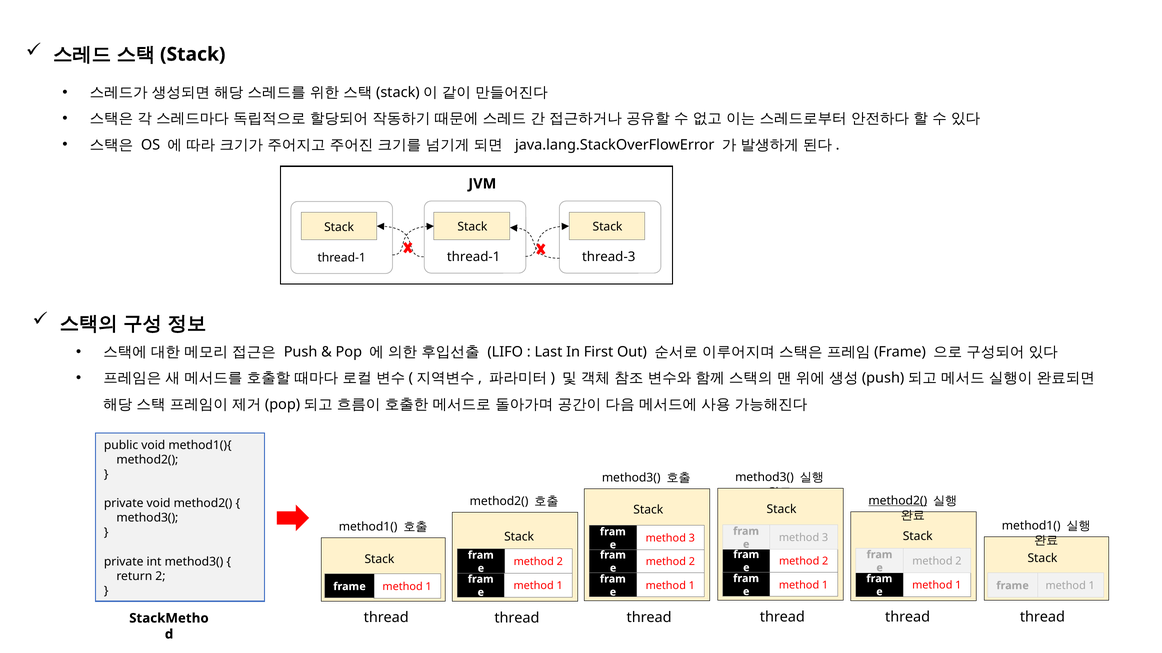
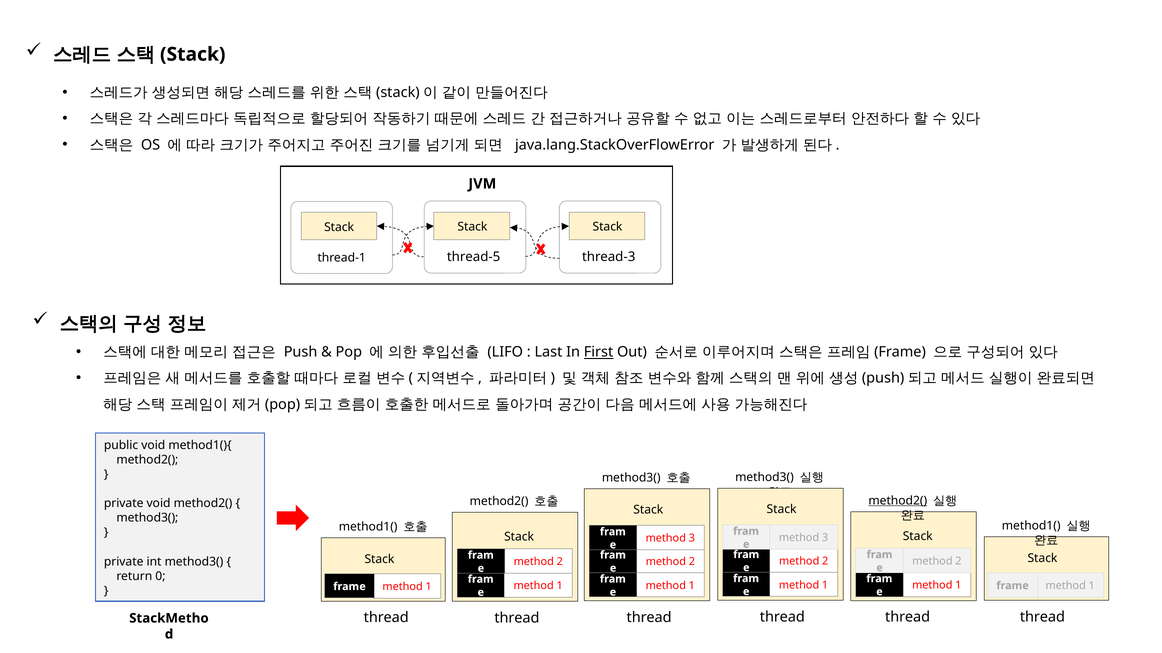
thread-1: thread-1 -> thread-5 (474, 257)
First underline: none -> present (599, 352)
return 2: 2 -> 0 (160, 577)
